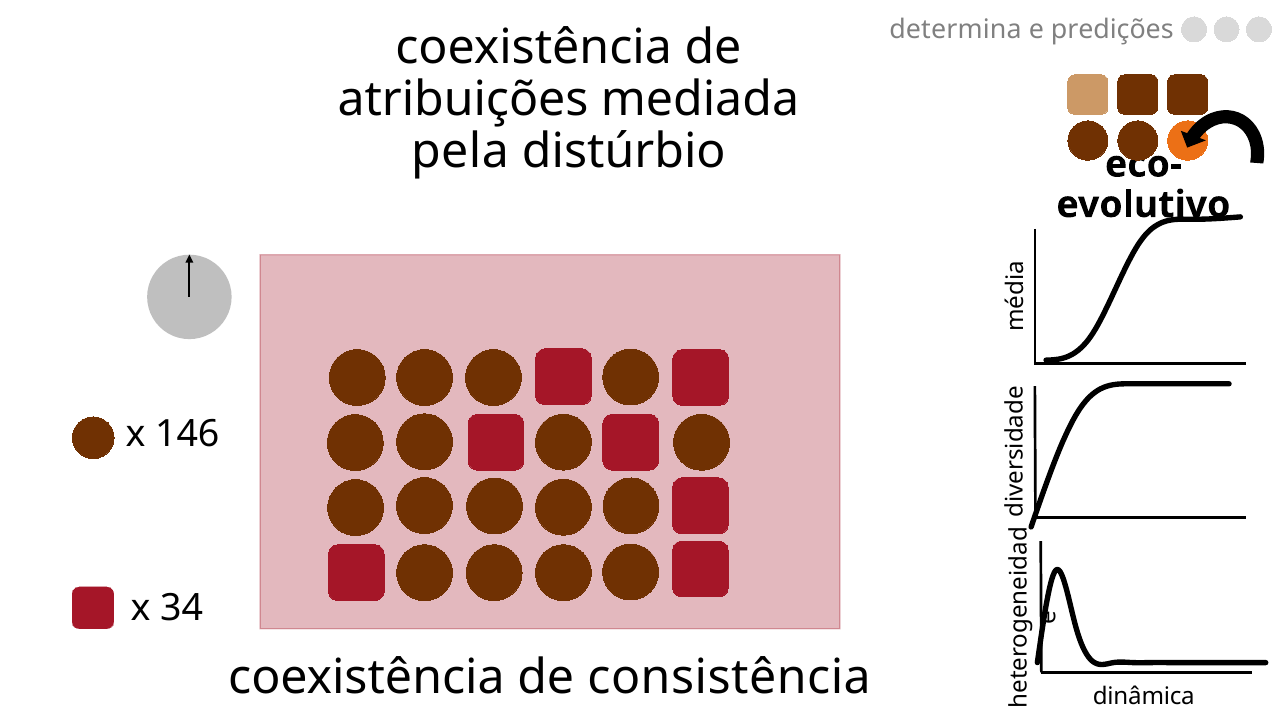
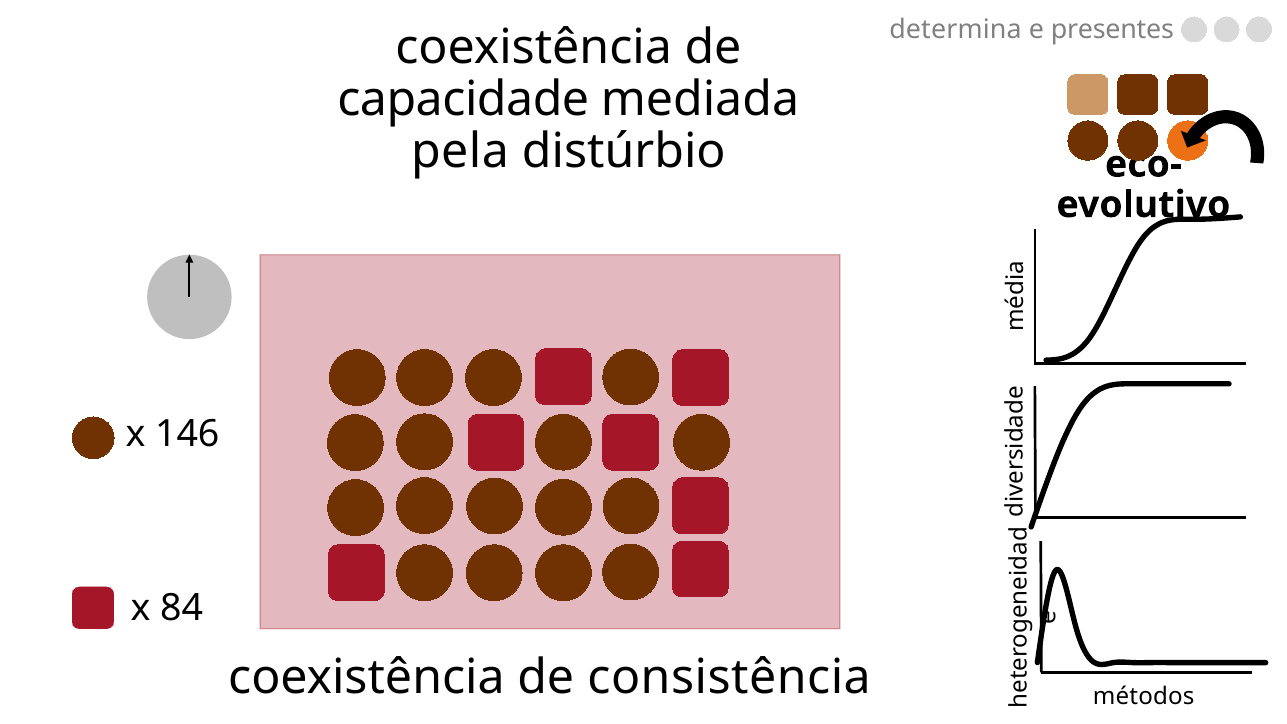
predições: predições -> presentes (1112, 30)
atribuições: atribuições -> capacidade (463, 100)
34: 34 -> 84 (181, 608)
dinâmica: dinâmica -> métodos (1144, 697)
